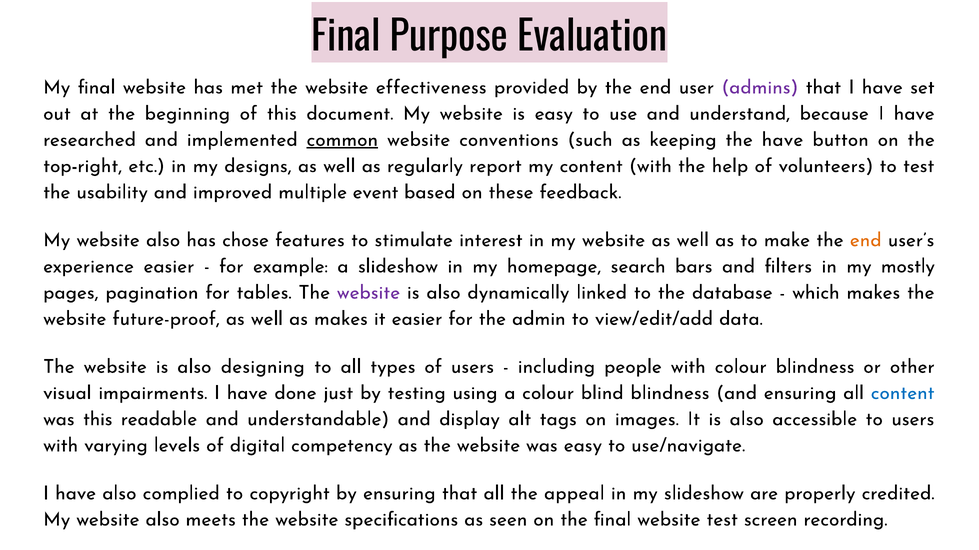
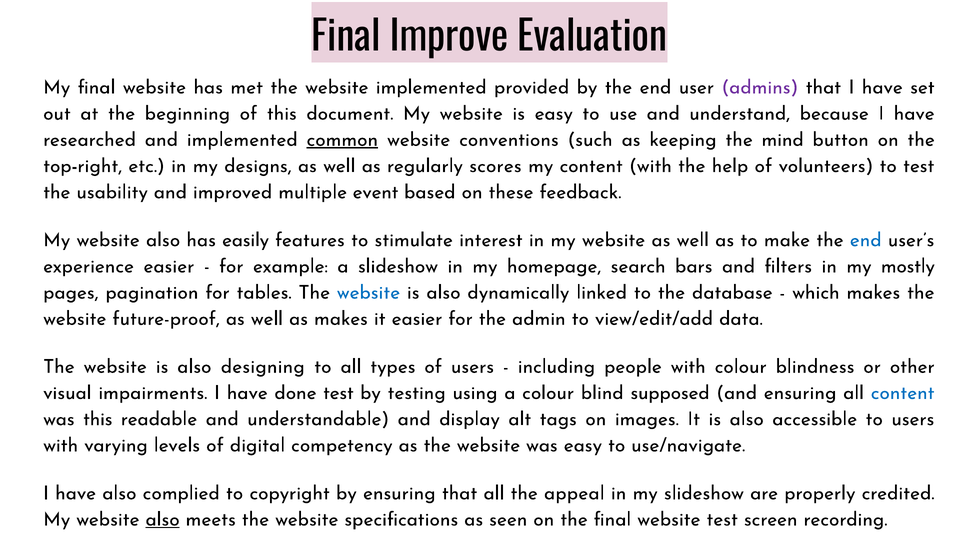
Purpose: Purpose -> Improve (449, 37)
website effectiveness: effectiveness -> implemented (431, 87)
the have: have -> mind (783, 140)
report: report -> scores (495, 166)
chose: chose -> easily (246, 240)
end colour: orange -> blue (866, 240)
website colour: purple -> blue (368, 293)
done just: just -> test (338, 393)
blind blindness: blindness -> supposed (670, 393)
also underline: none -> present (163, 520)
